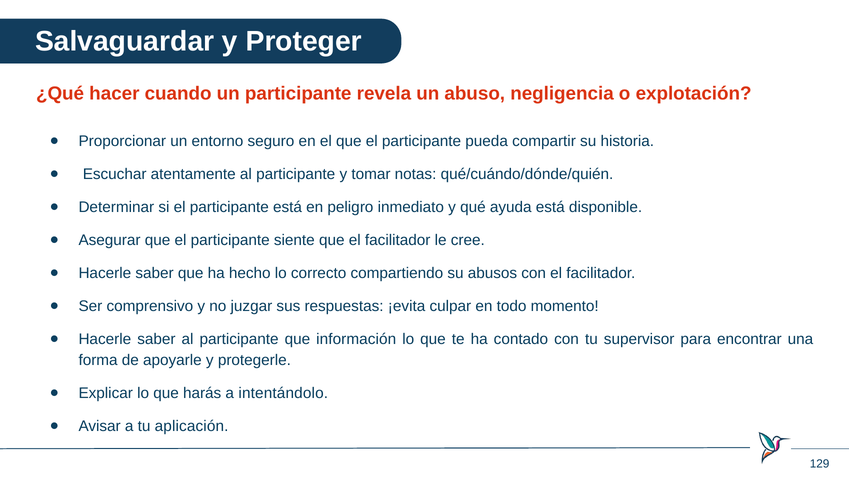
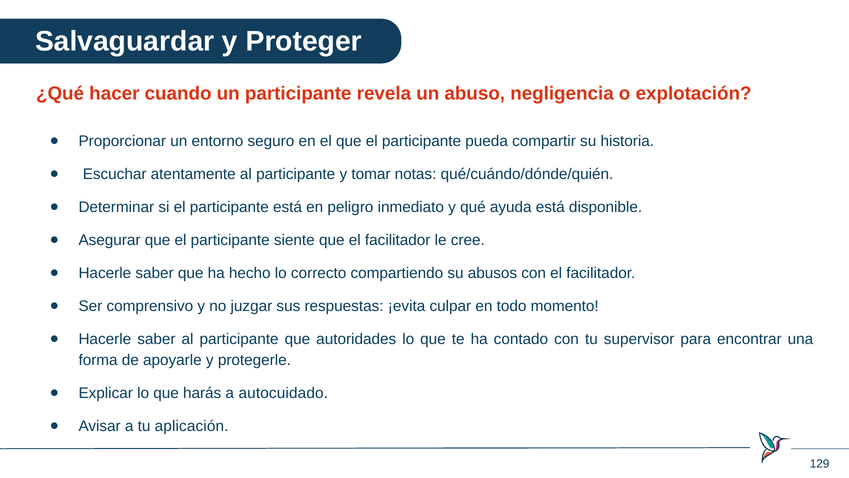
información: información -> autoridades (356, 339)
intentándolo: intentándolo -> autocuidado (283, 393)
